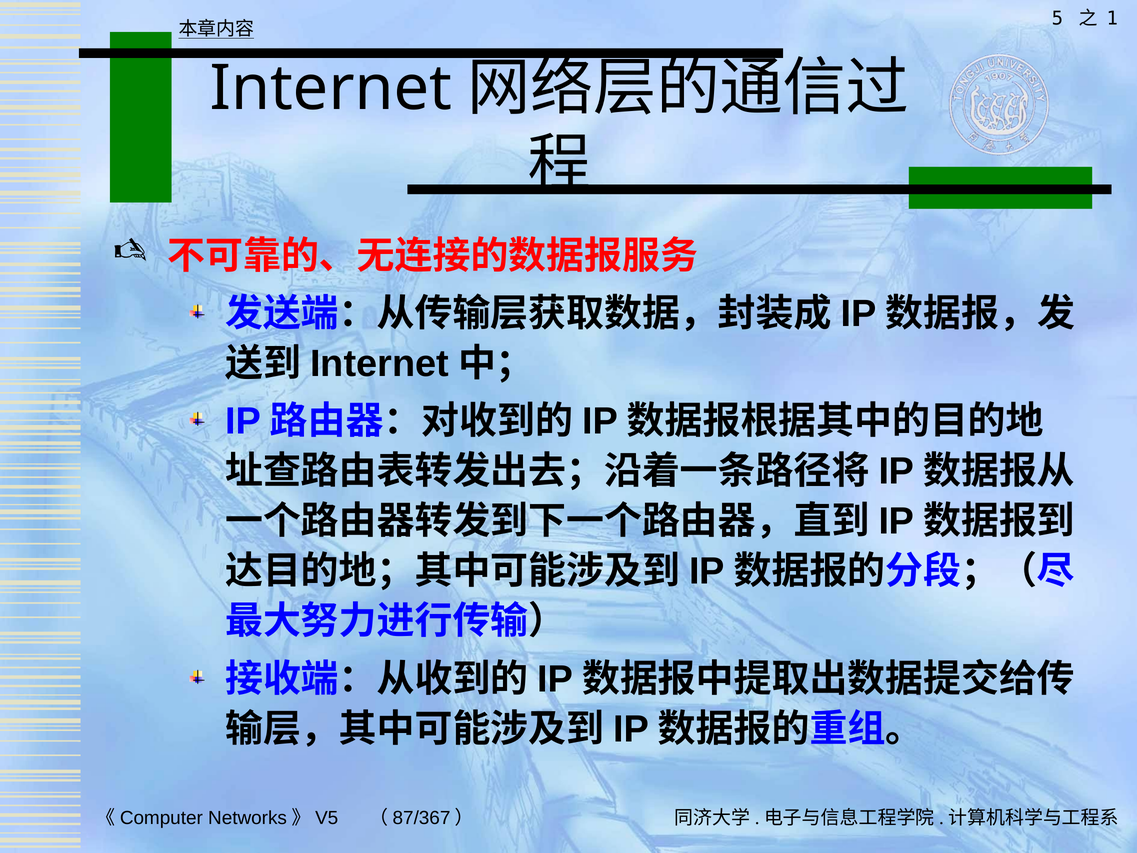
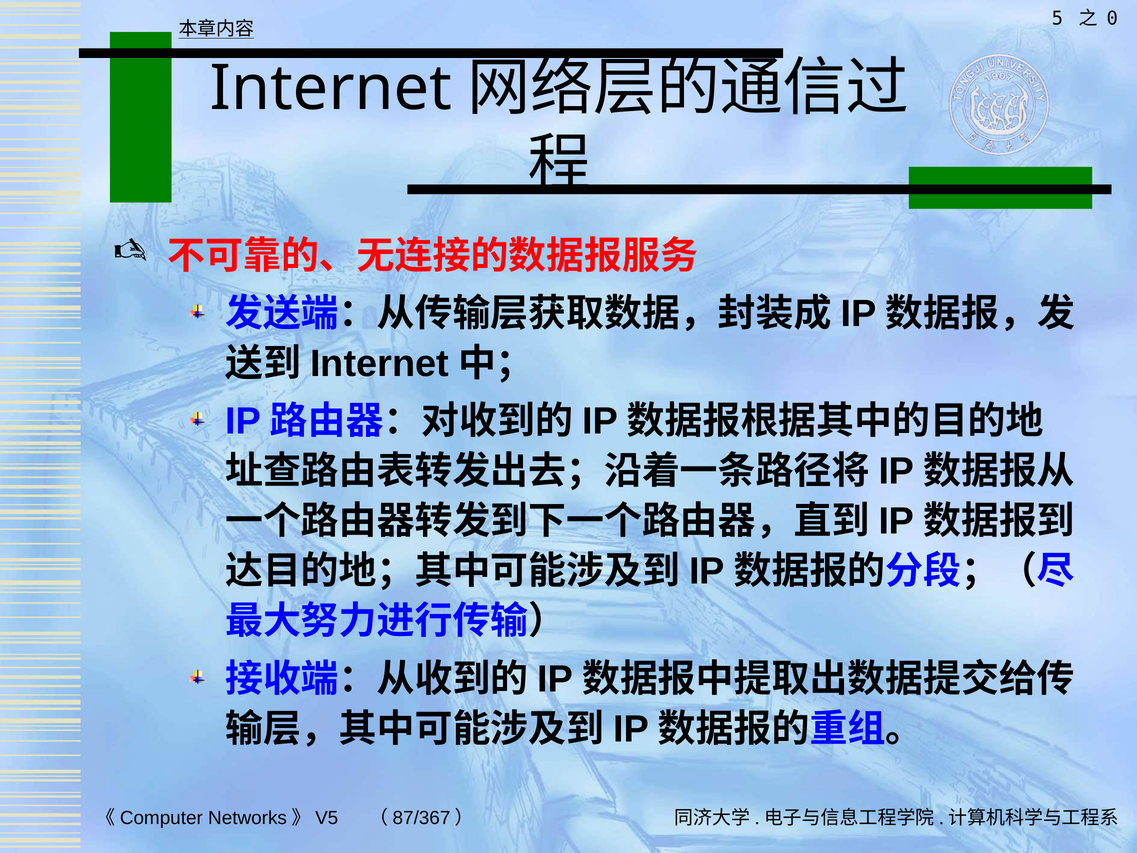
1: 1 -> 0 (1112, 18)
